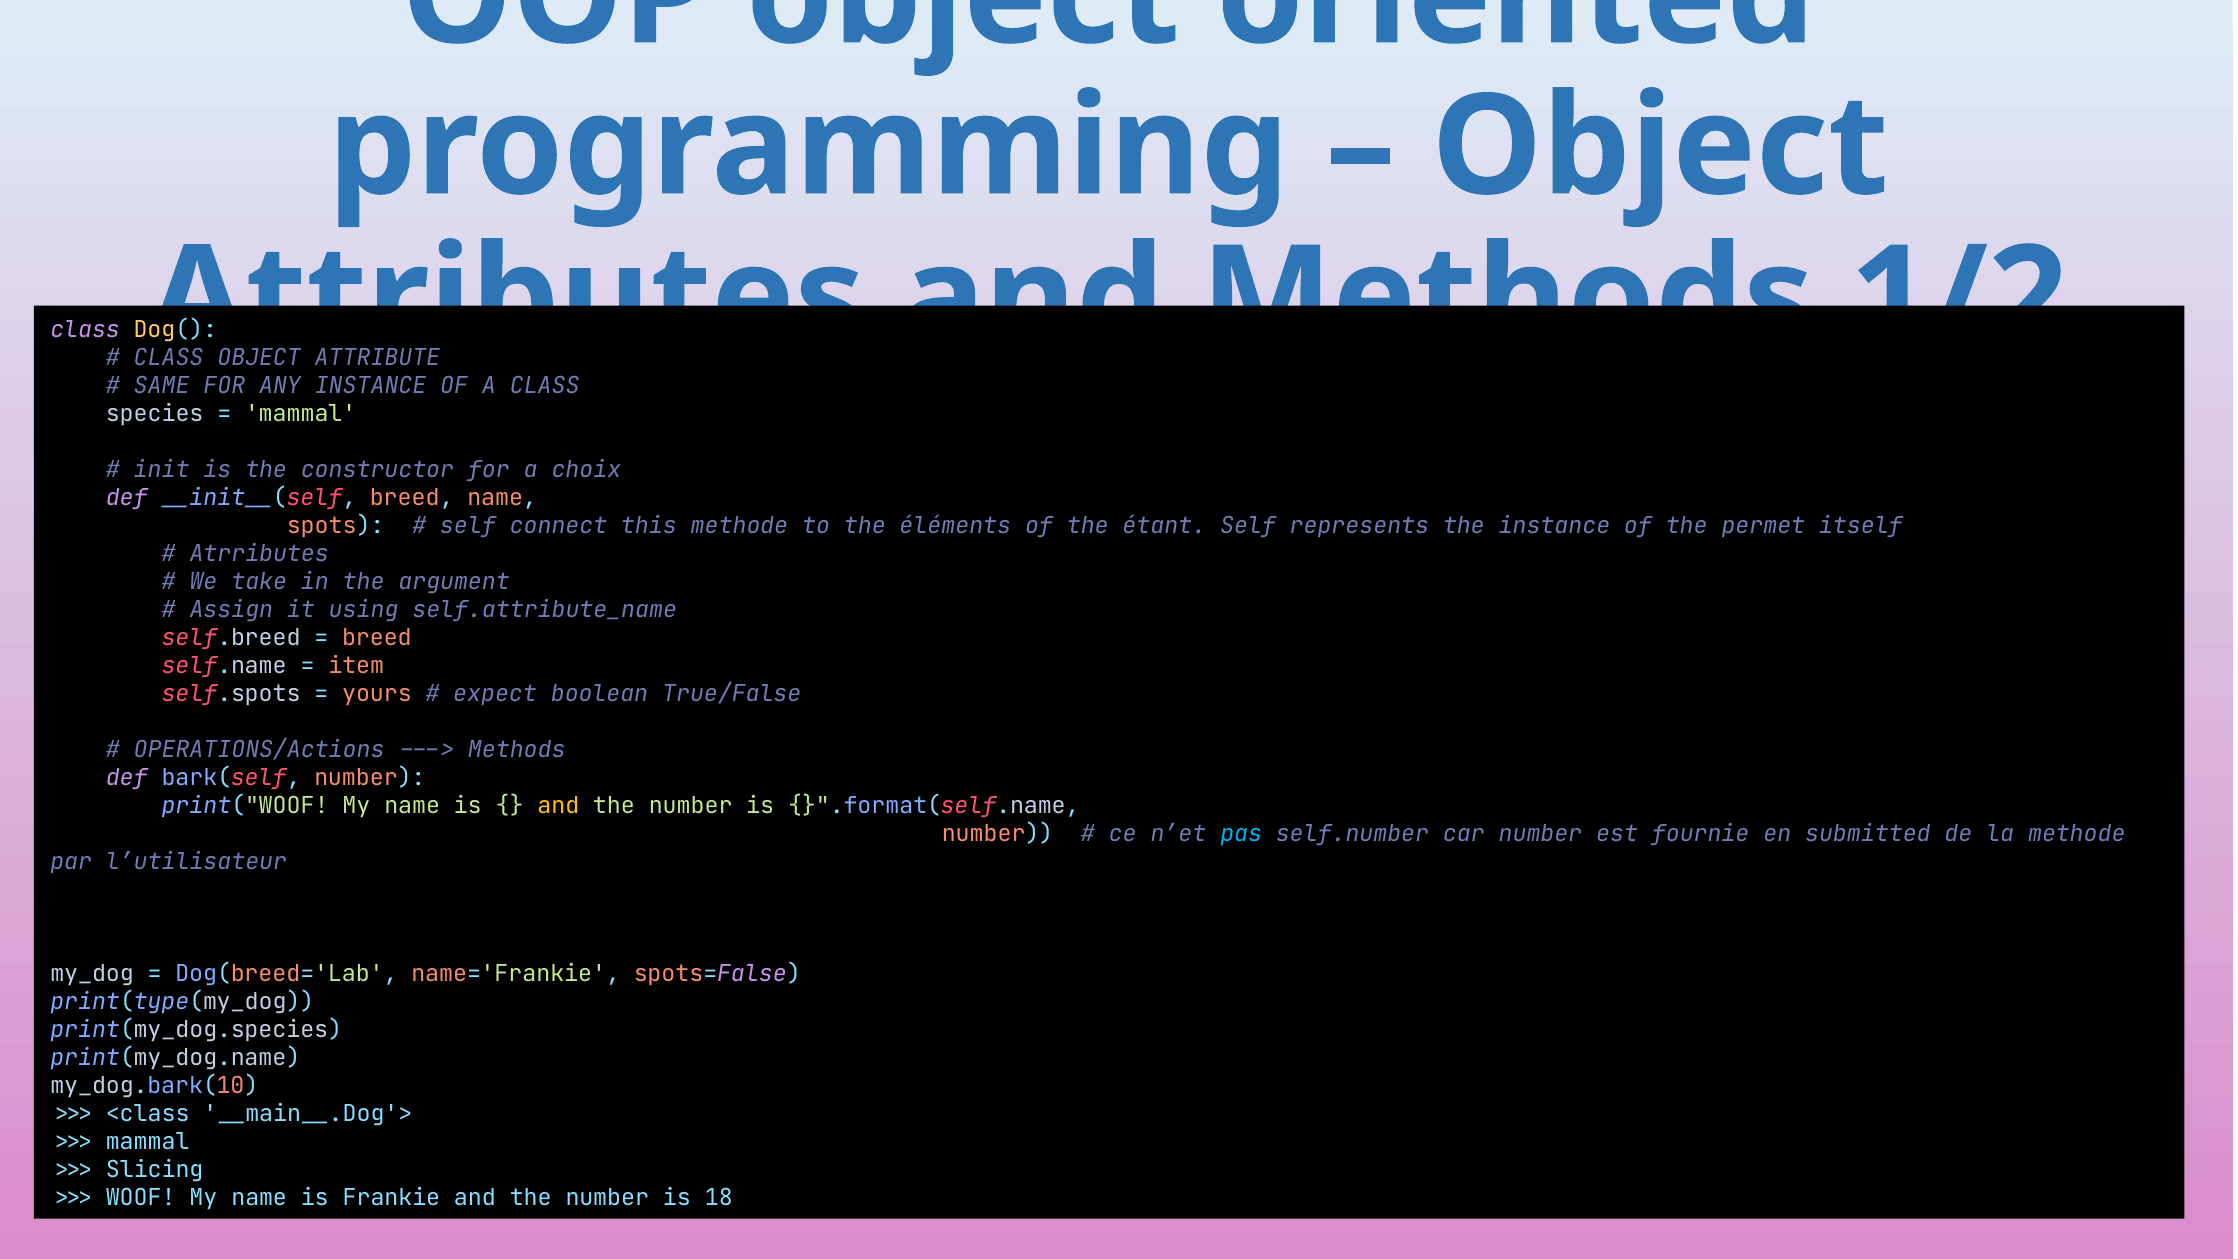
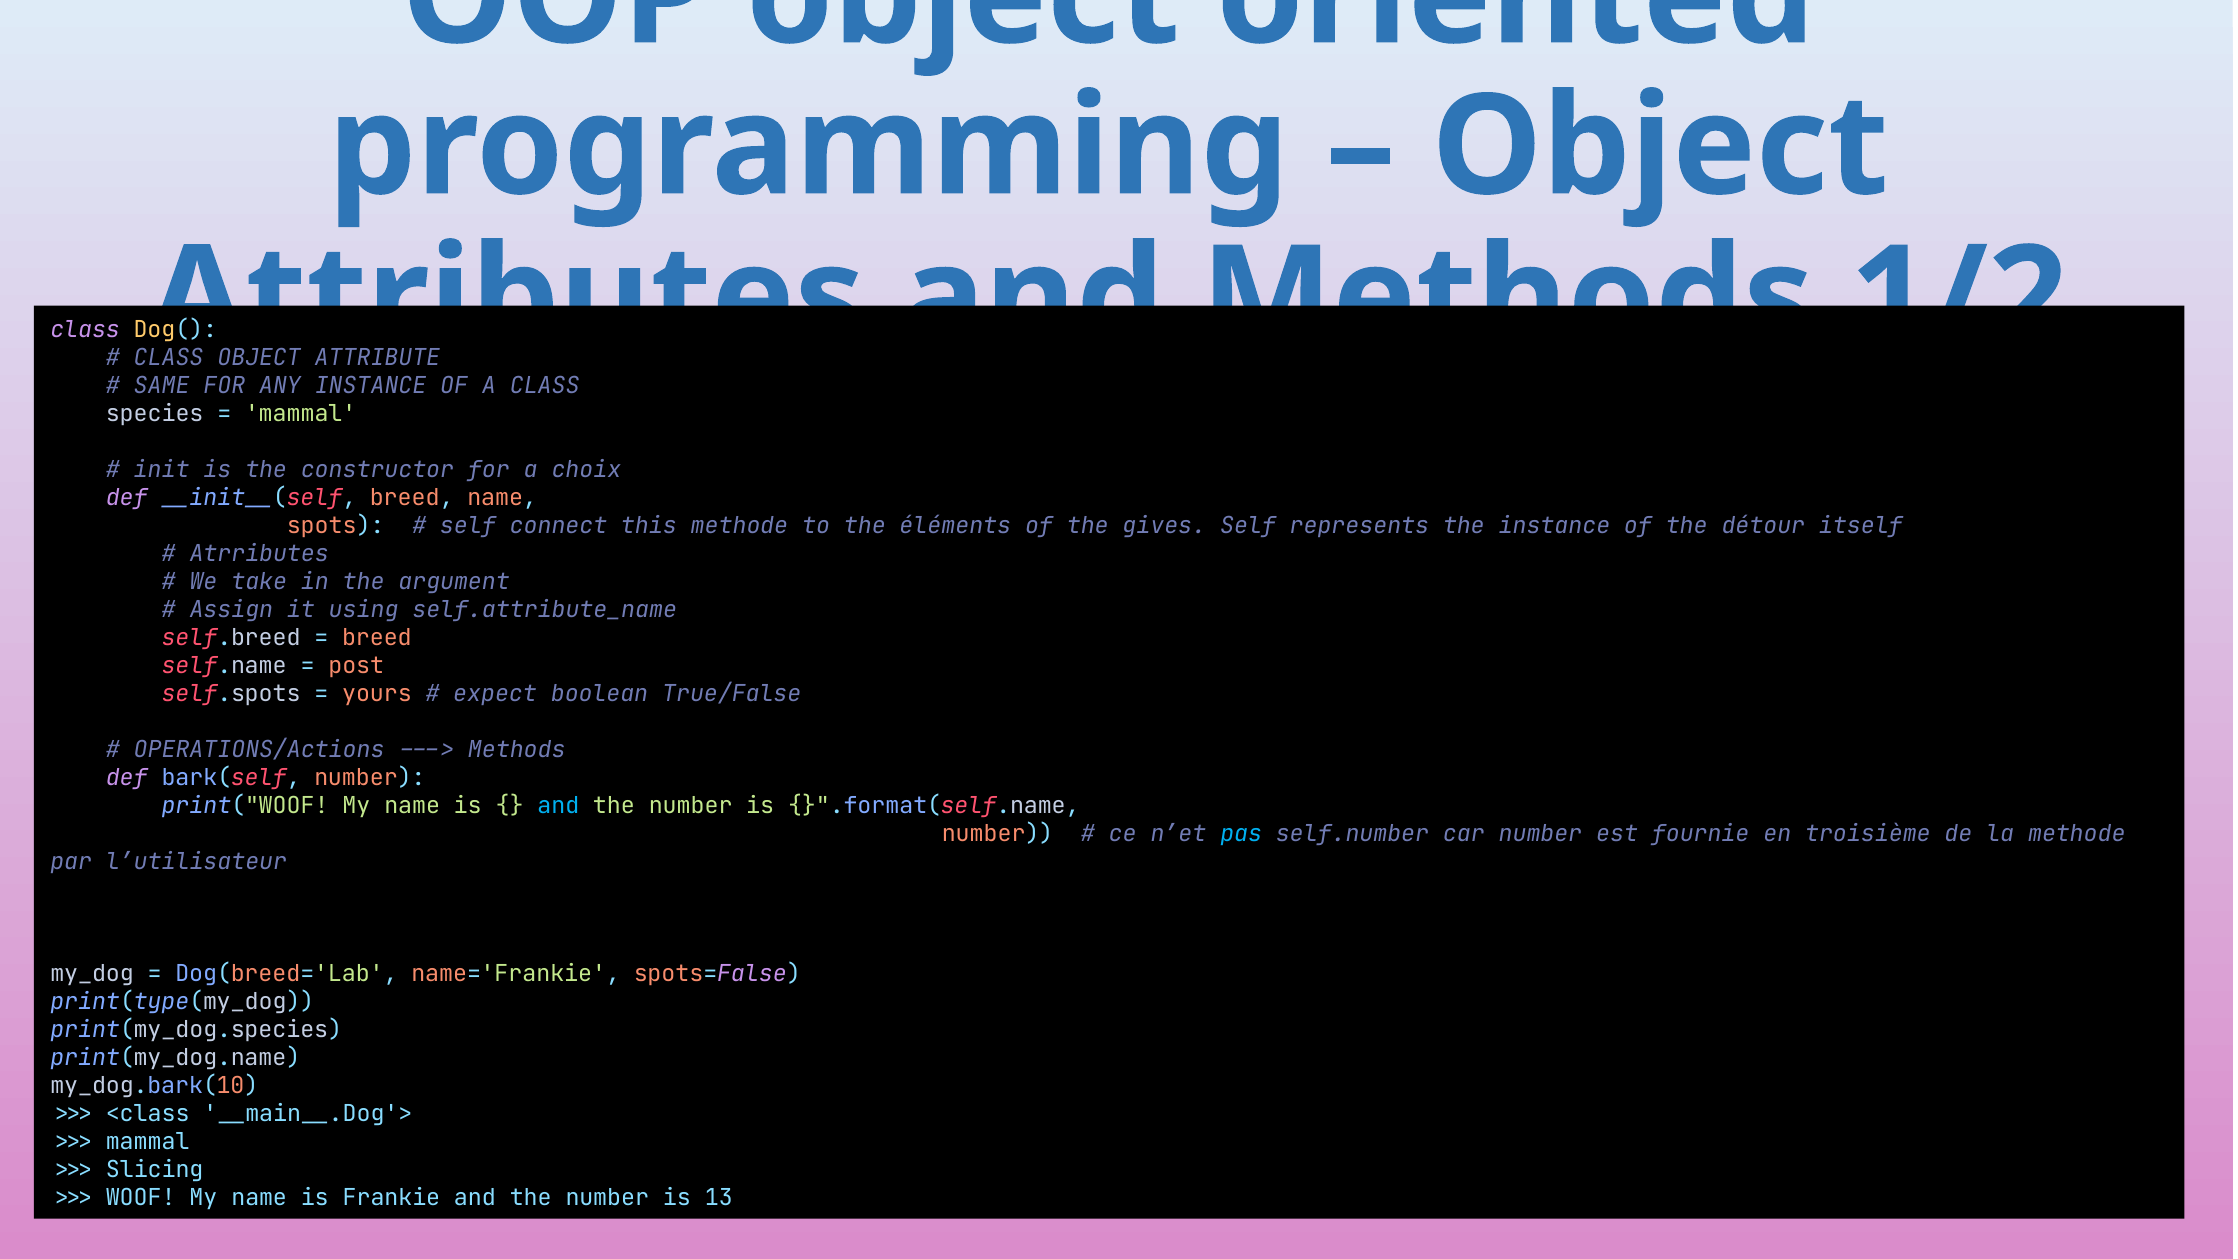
étant: étant -> gives (1164, 526)
permet: permet -> détour (1763, 526)
item: item -> post (356, 666)
and colour: yellow -> light blue (558, 806)
submitted: submitted -> troisième (1868, 834)
18: 18 -> 13 (719, 1198)
